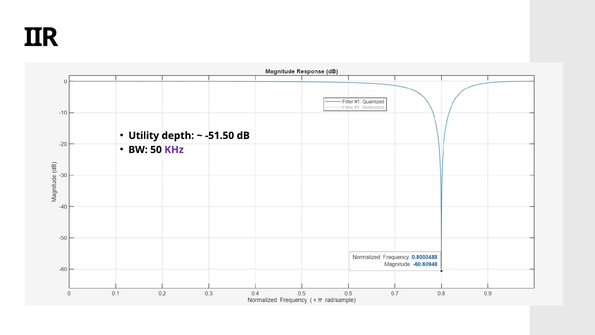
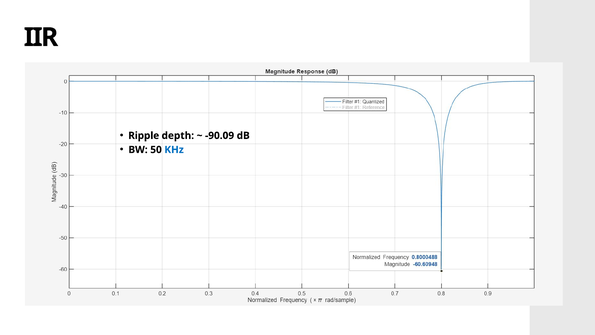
Utility: Utility -> Ripple (144, 135)
-51.50: -51.50 -> -90.09 (220, 135)
KHz colour: purple -> blue (174, 150)
